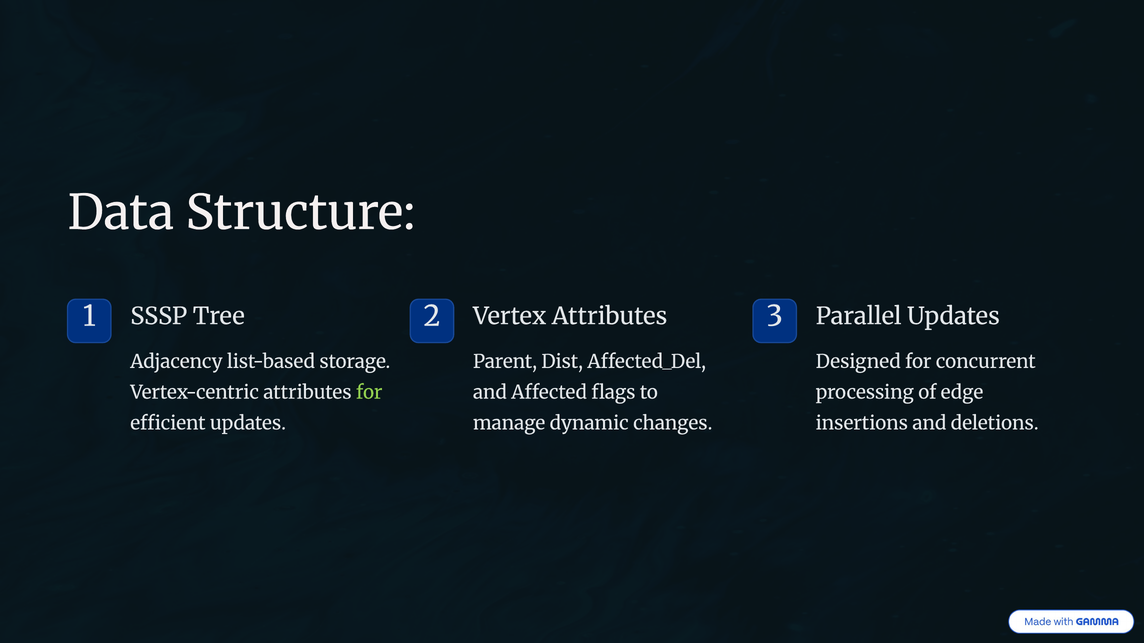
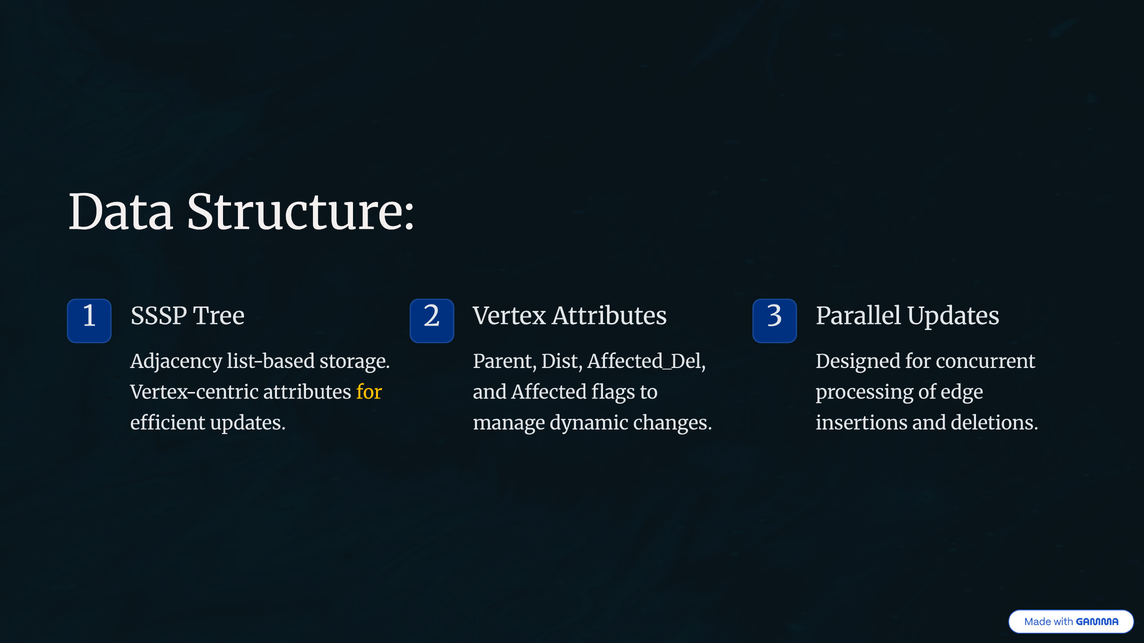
for colour: light green -> yellow (369, 393)
